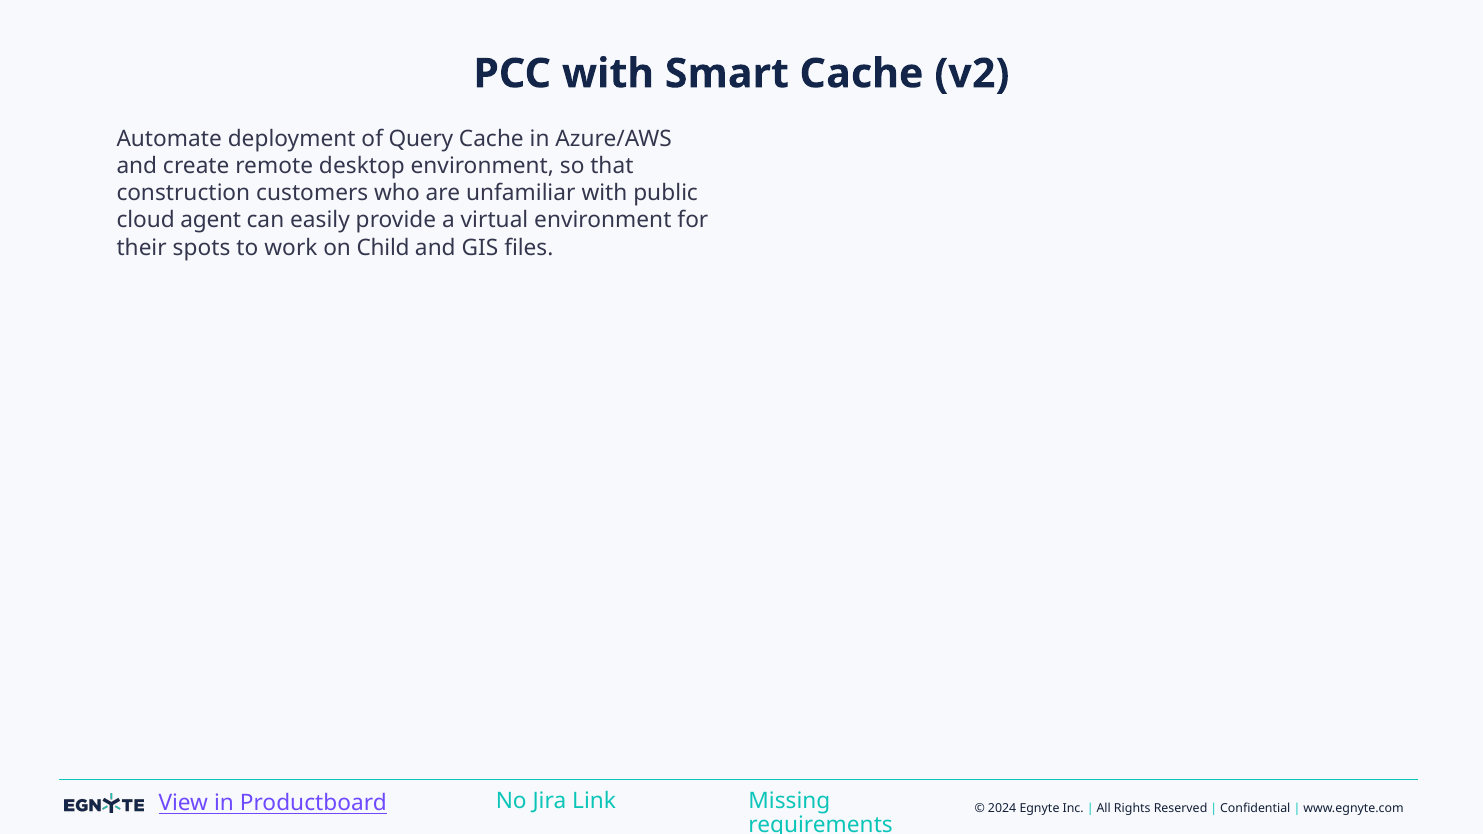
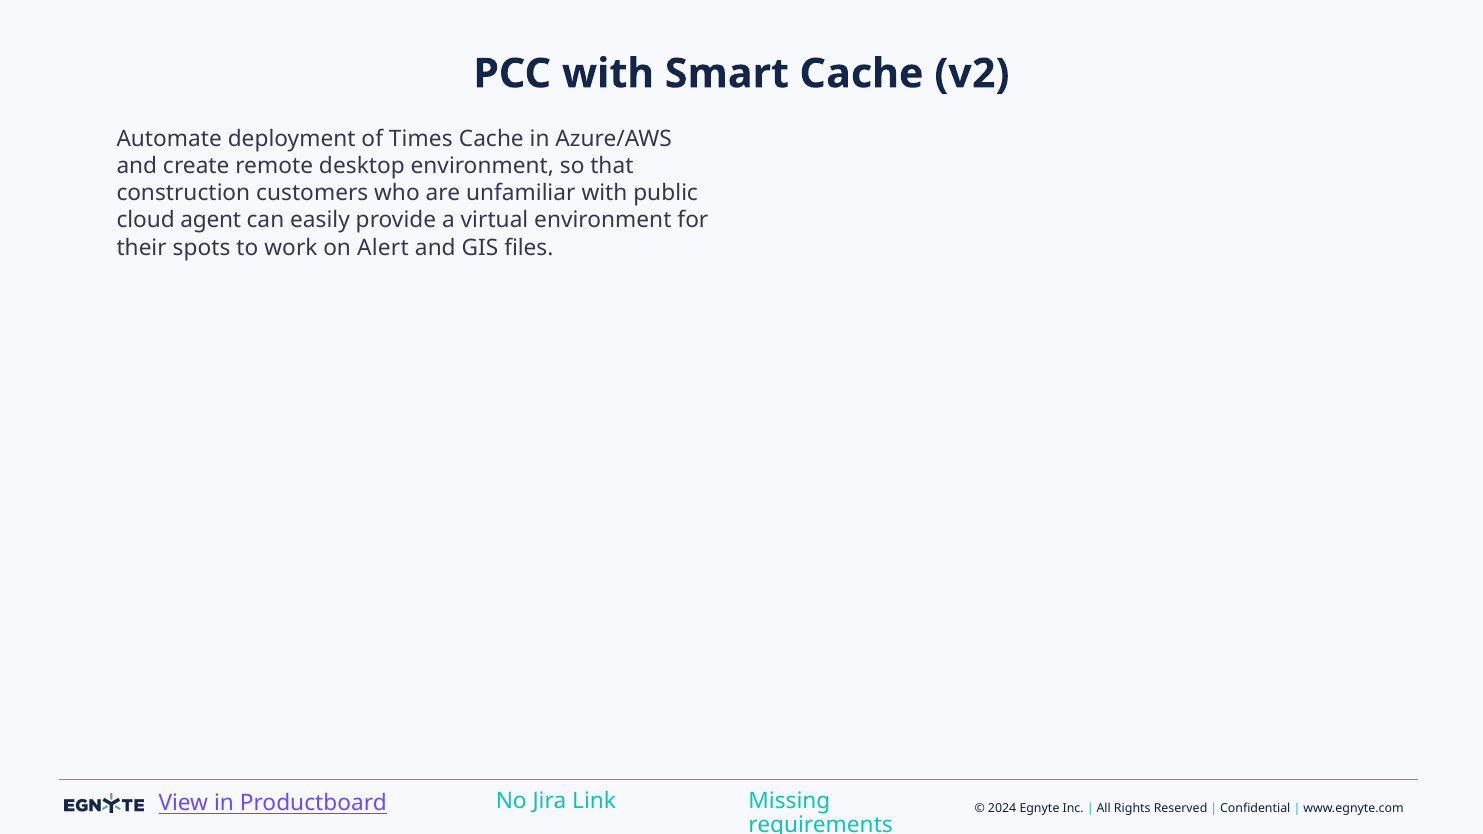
Query: Query -> Times (421, 139)
Child: Child -> Alert (383, 248)
